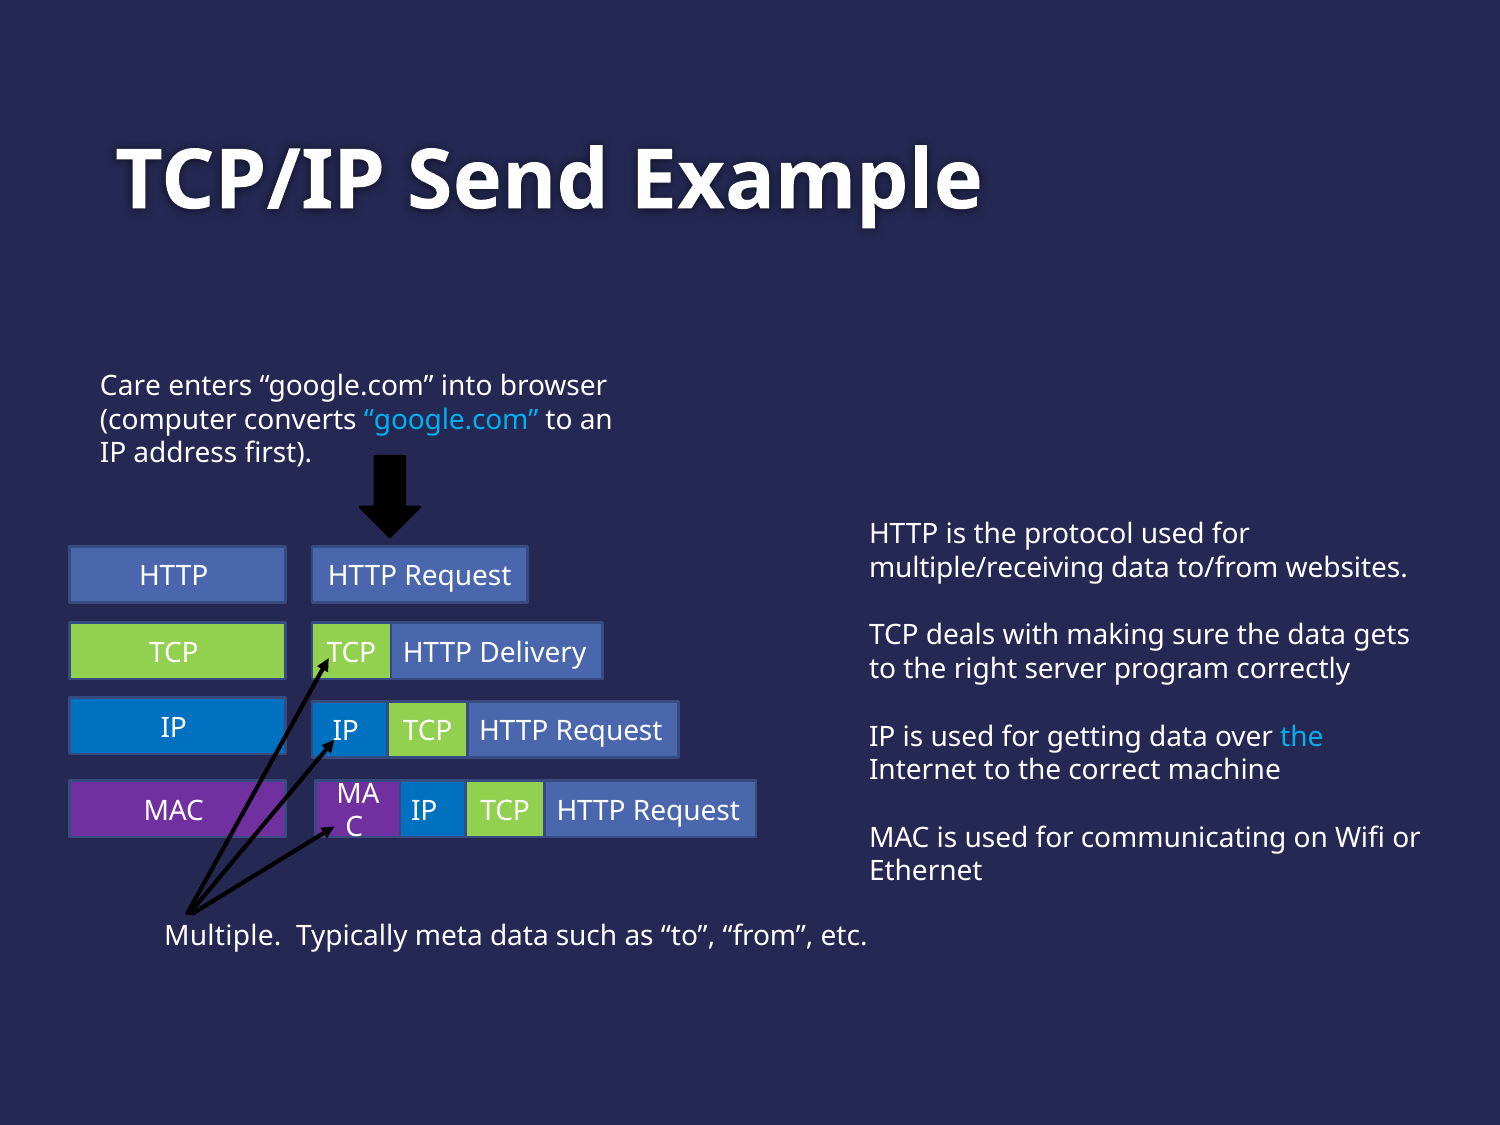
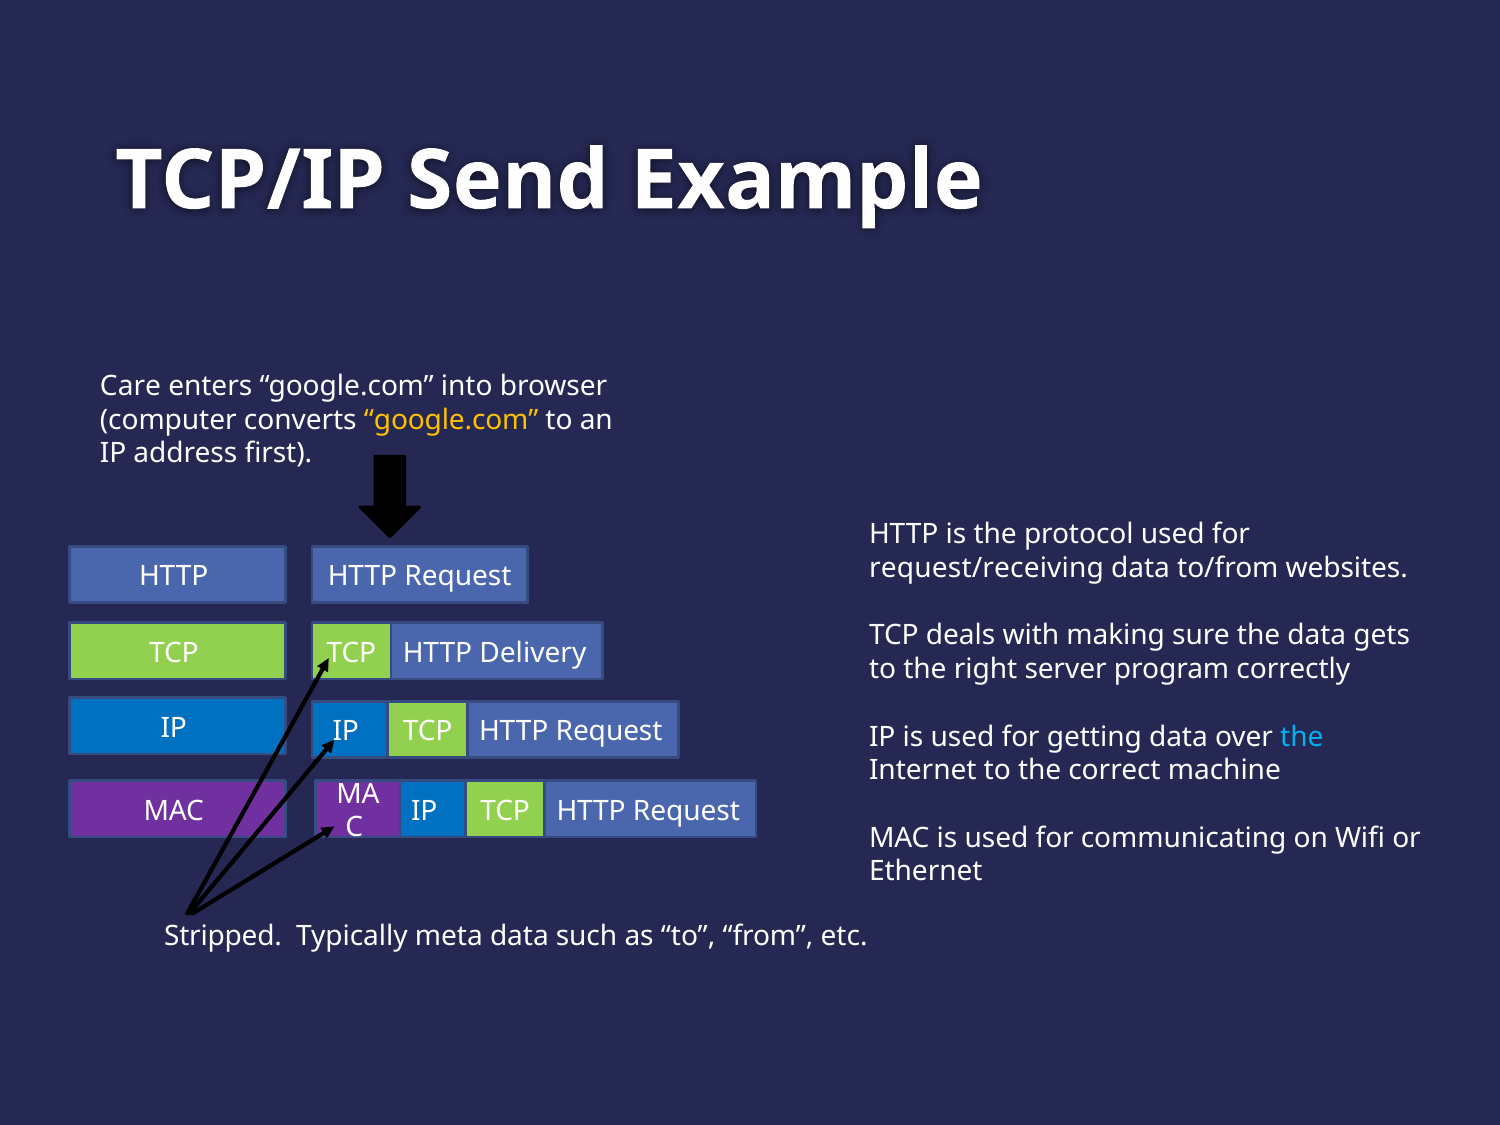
google.com colour: light blue -> yellow (451, 420)
multiple/receiving: multiple/receiving -> request/receiving (987, 568)
Multiple: Multiple -> Stripped (223, 936)
